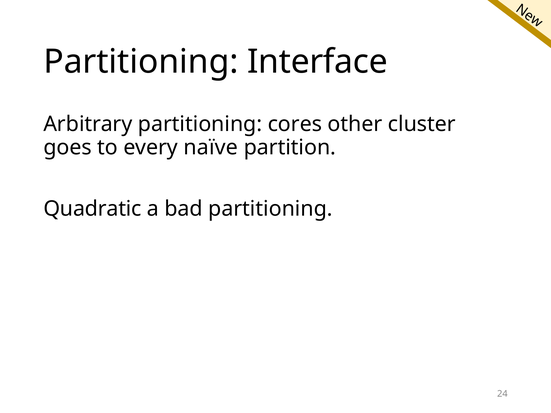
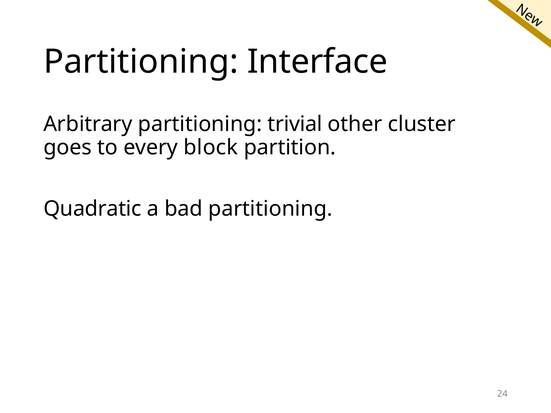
cores: cores -> trivial (295, 124)
naïve: naïve -> block (211, 147)
